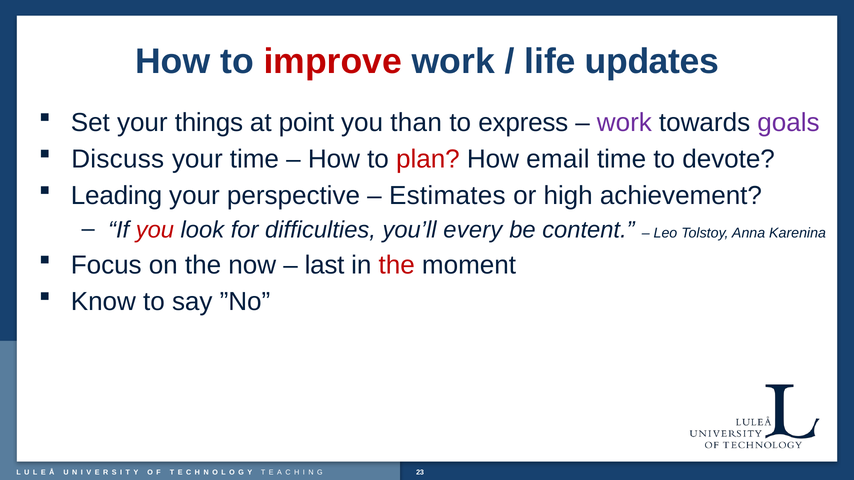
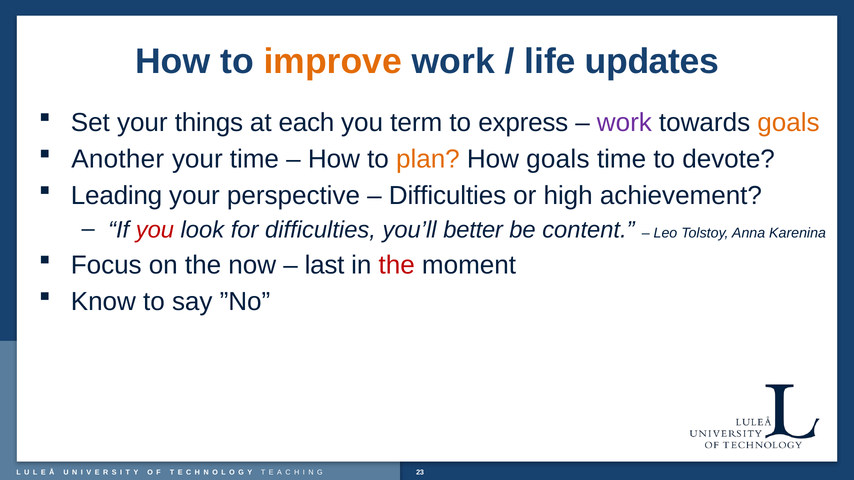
improve colour: red -> orange (333, 62)
point: point -> each (306, 123)
than: than -> term (416, 123)
goals colour: purple -> orange (788, 123)
Discuss: Discuss -> Another (118, 159)
plan colour: red -> orange (428, 159)
How email: email -> goals (558, 159)
Estimates: Estimates -> Difficulties (448, 196)
every: every -> better (473, 230)
